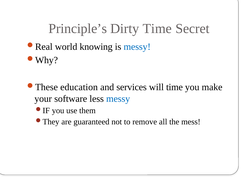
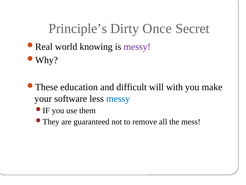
Dirty Time: Time -> Once (157, 28)
messy colour: blue -> purple (137, 47)
services: services -> difficult (132, 87)
will time: time -> with (174, 87)
